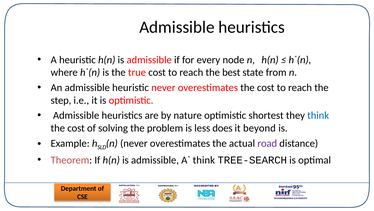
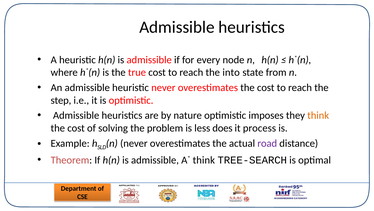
best: best -> into (231, 72)
shortest: shortest -> imposes (266, 115)
think colour: blue -> orange (318, 115)
beyond: beyond -> process (259, 128)
